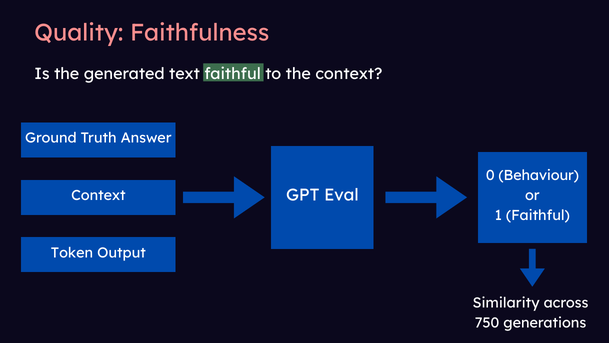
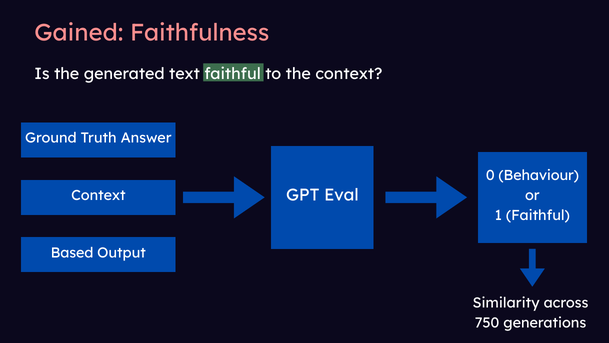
Quality: Quality -> Gained (79, 33)
Token: Token -> Based (72, 253)
